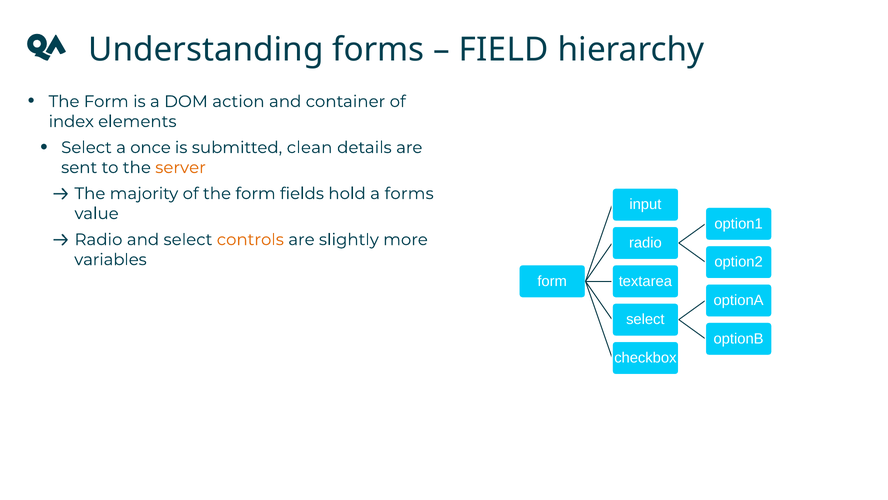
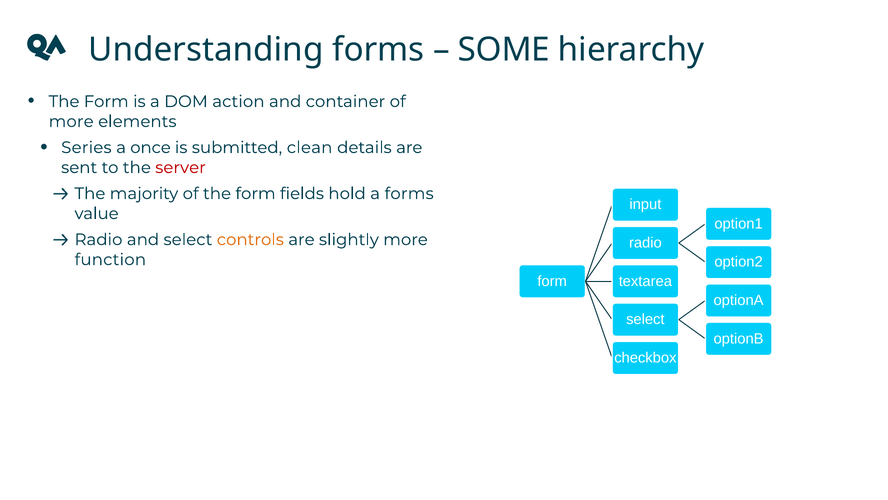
FIELD: FIELD -> SOME (504, 50)
index: index -> more (71, 121)
Select: Select -> Series (86, 147)
server colour: orange -> red (181, 167)
variables: variables -> function (110, 259)
